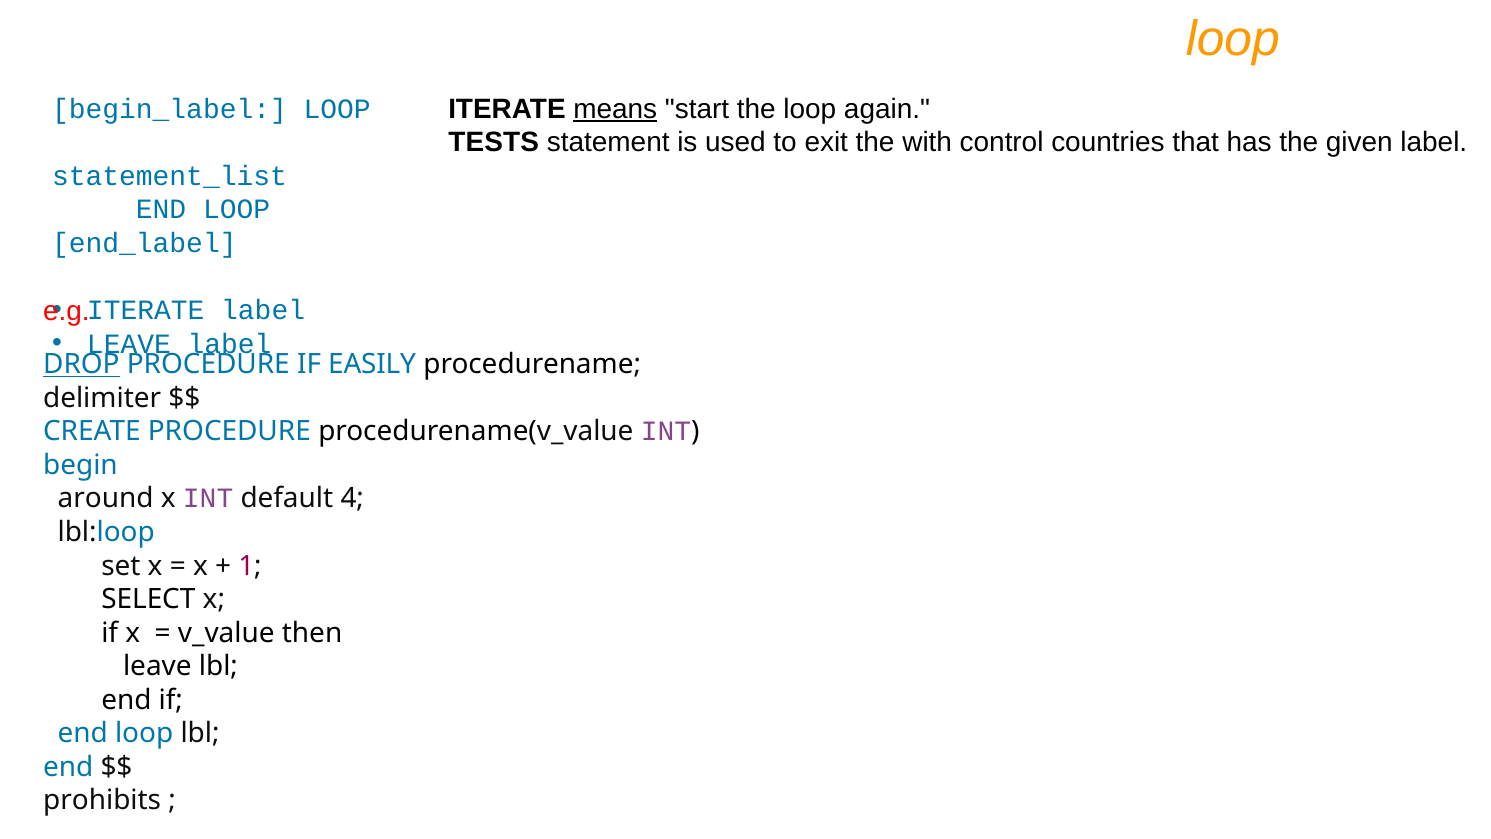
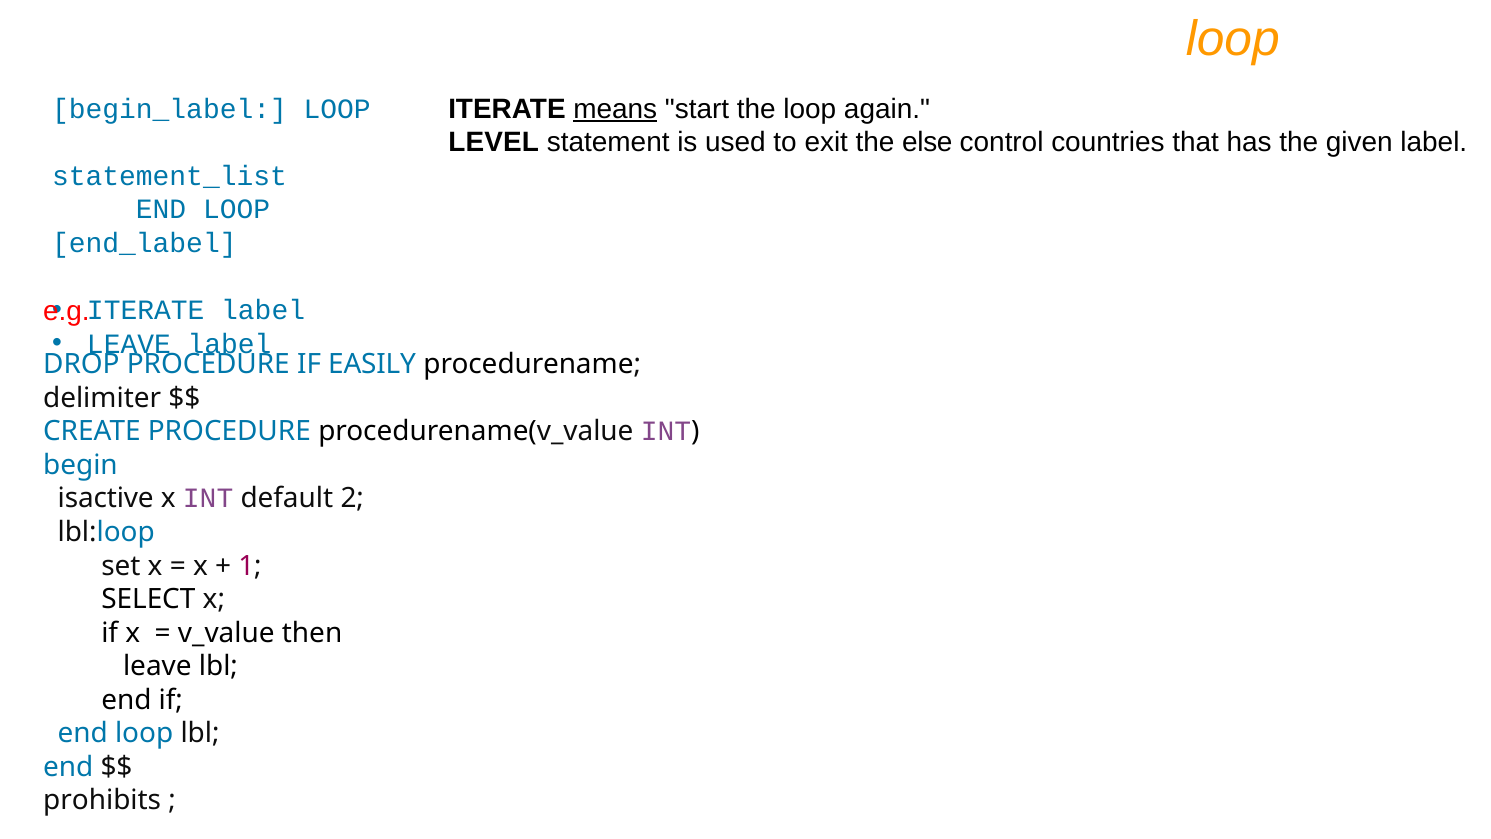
TESTS: TESTS -> LEVEL (494, 142)
with: with -> else (927, 142)
DROP underline: present -> none (81, 364)
around: around -> isactive (106, 498)
4: 4 -> 2 (352, 498)
